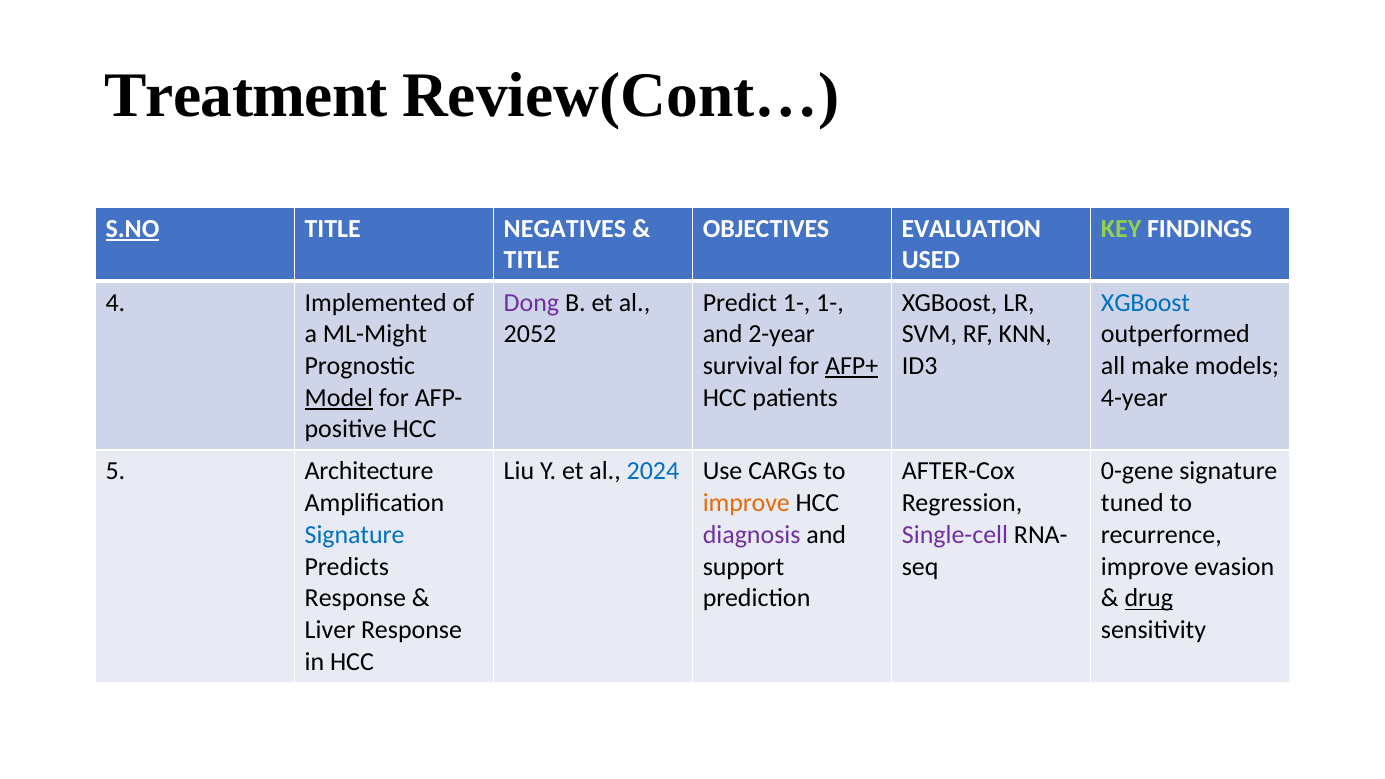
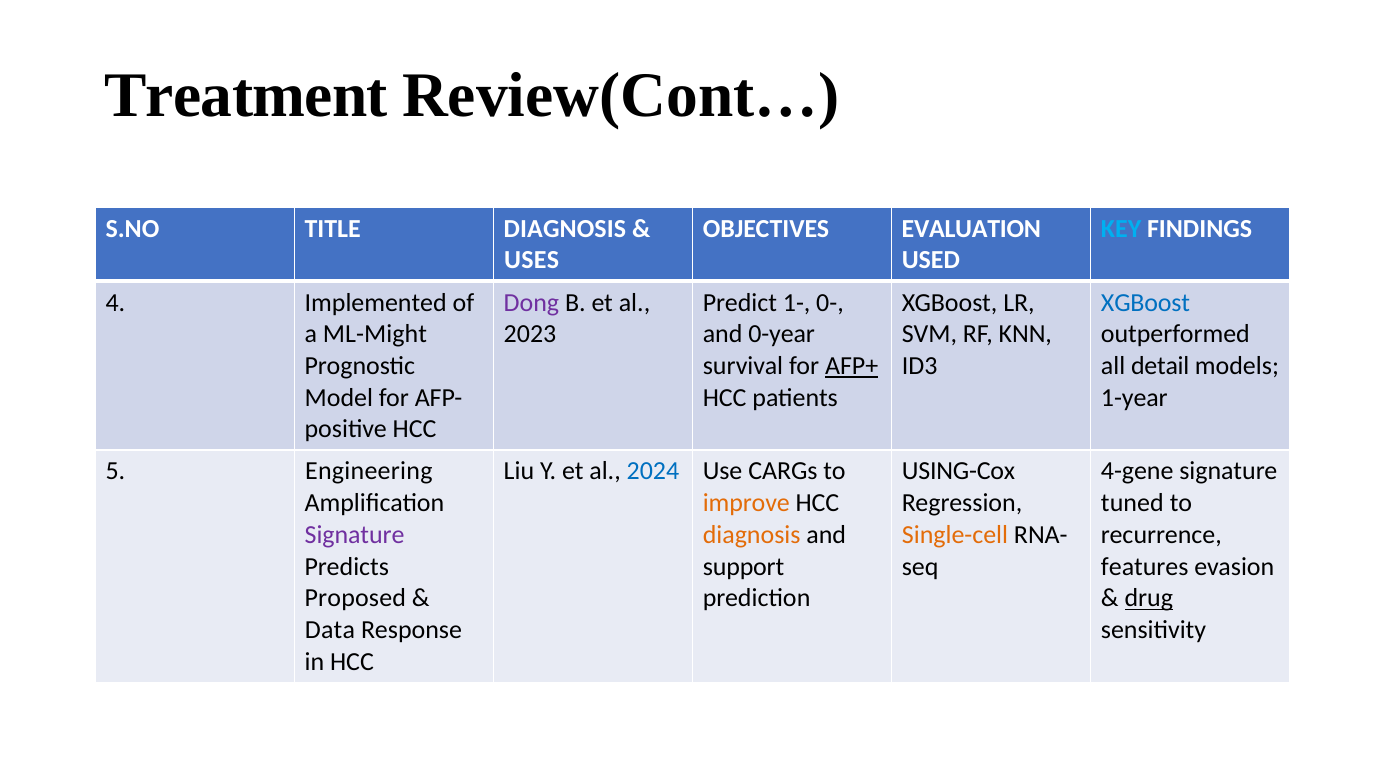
S.NO underline: present -> none (132, 229)
TITLE NEGATIVES: NEGATIVES -> DIAGNOSIS (565, 229)
KEY colour: light green -> light blue (1121, 229)
TITLE: TITLE -> USES (532, 260)
1- 1-: 1- -> 0- (830, 303)
2052: 2052 -> 2023 (530, 334)
2-year: 2-year -> 0-year (782, 334)
make: make -> detail (1160, 366)
Model underline: present -> none (339, 398)
4-year: 4-year -> 1-year (1134, 398)
Architecture: Architecture -> Engineering (369, 471)
AFTER-Cox: AFTER-Cox -> USING-Cox (959, 471)
0-gene: 0-gene -> 4-gene (1137, 471)
Signature colour: blue -> purple (355, 535)
diagnosis colour: purple -> orange (752, 535)
Single-cell colour: purple -> orange (955, 535)
improve: improve -> features (1145, 567)
Response: Response -> Proposed (355, 598)
Liver: Liver -> Data (330, 630)
